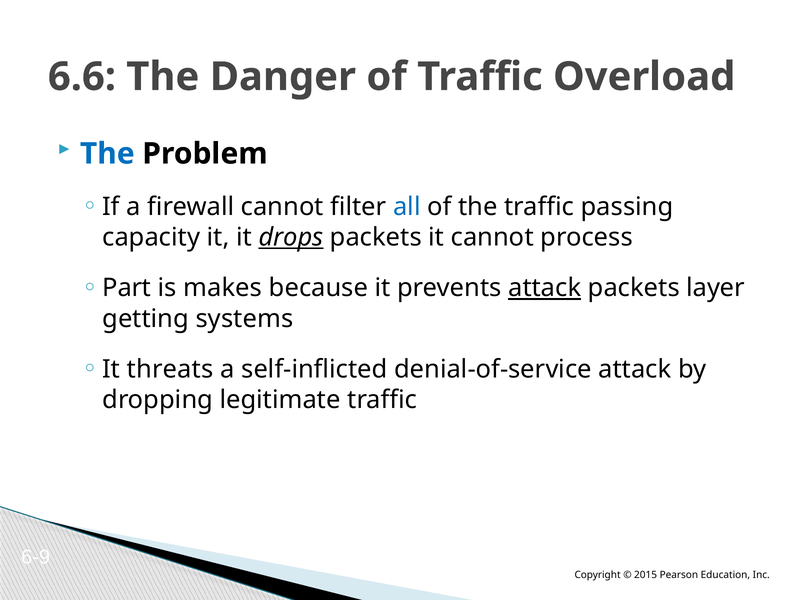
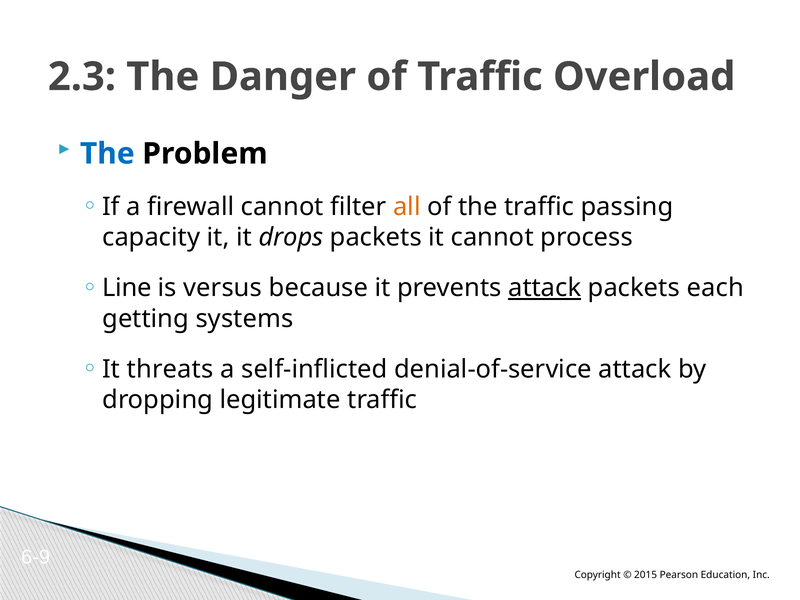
6.6: 6.6 -> 2.3 (82, 77)
all colour: blue -> orange (407, 207)
drops underline: present -> none (291, 237)
Part: Part -> Line (127, 288)
makes: makes -> versus (223, 288)
layer: layer -> each (715, 288)
